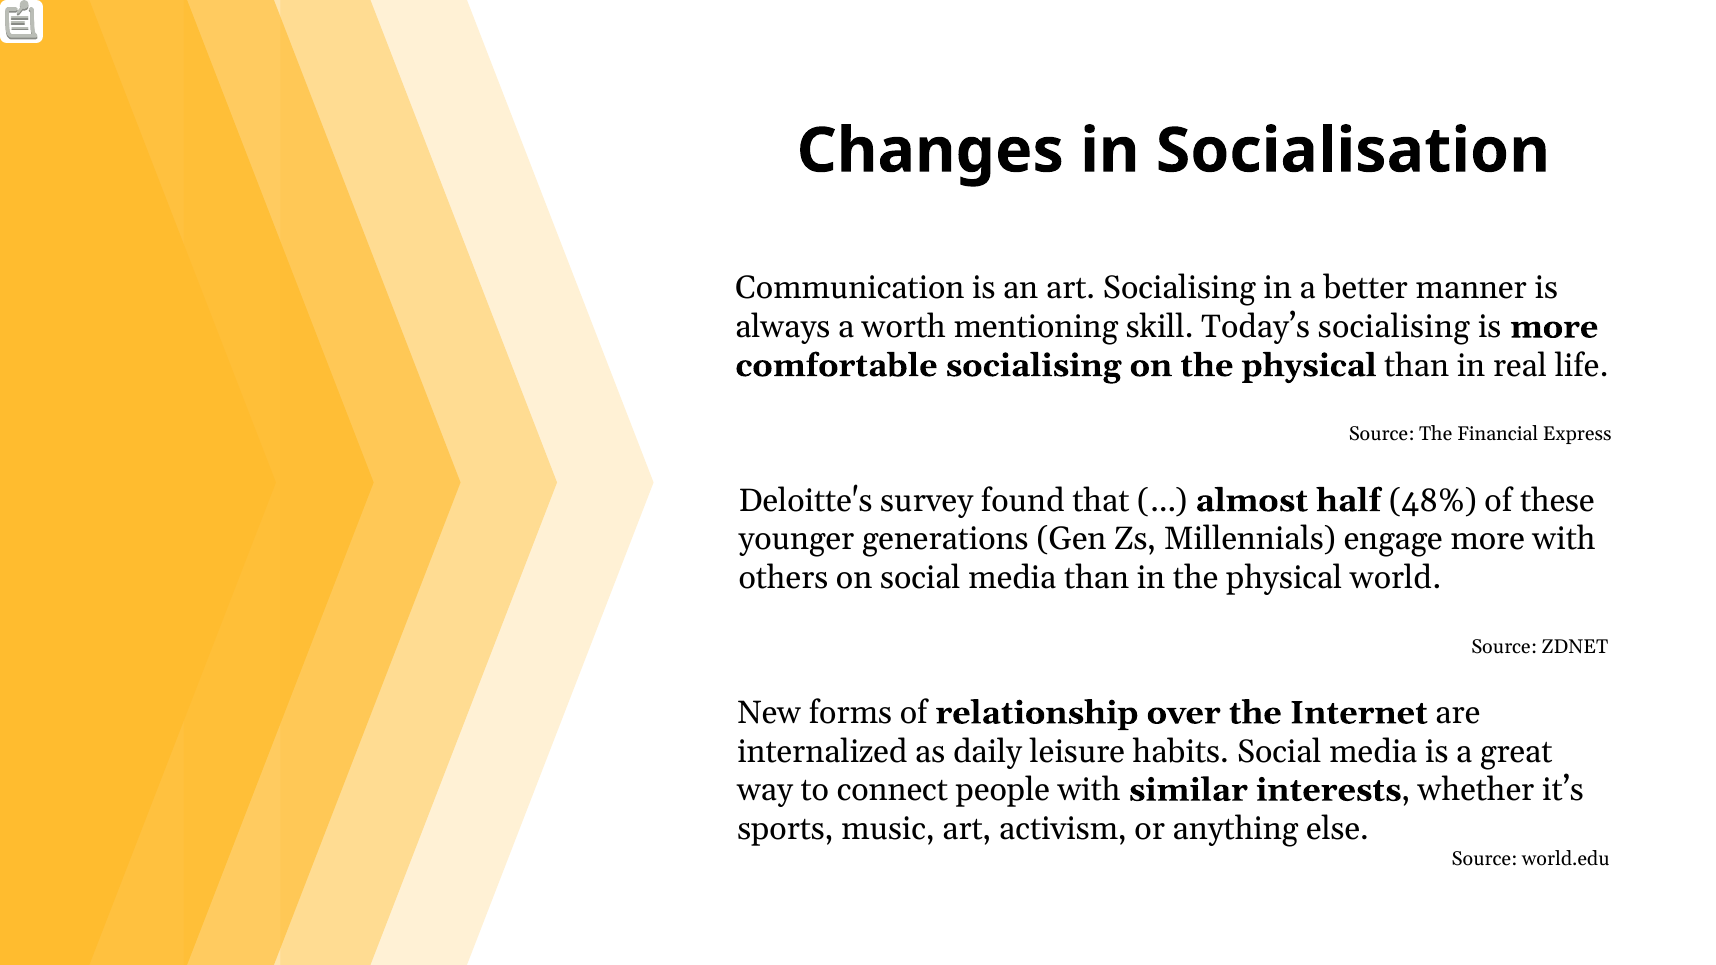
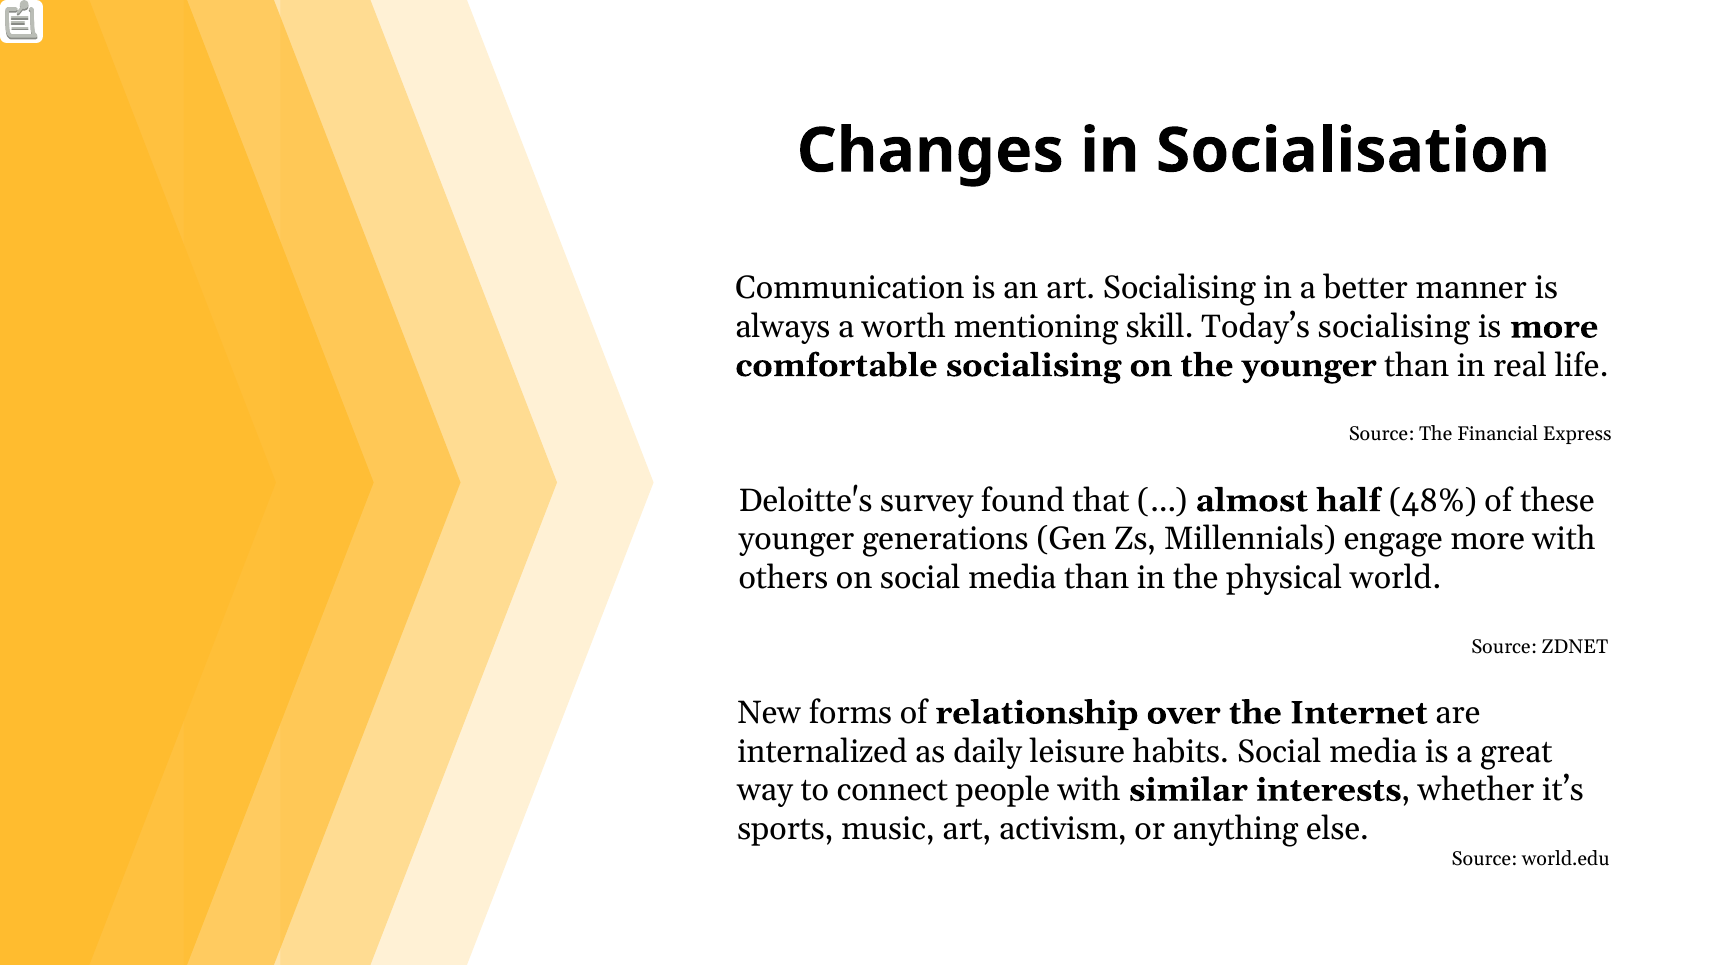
on the physical: physical -> younger (1309, 366)
